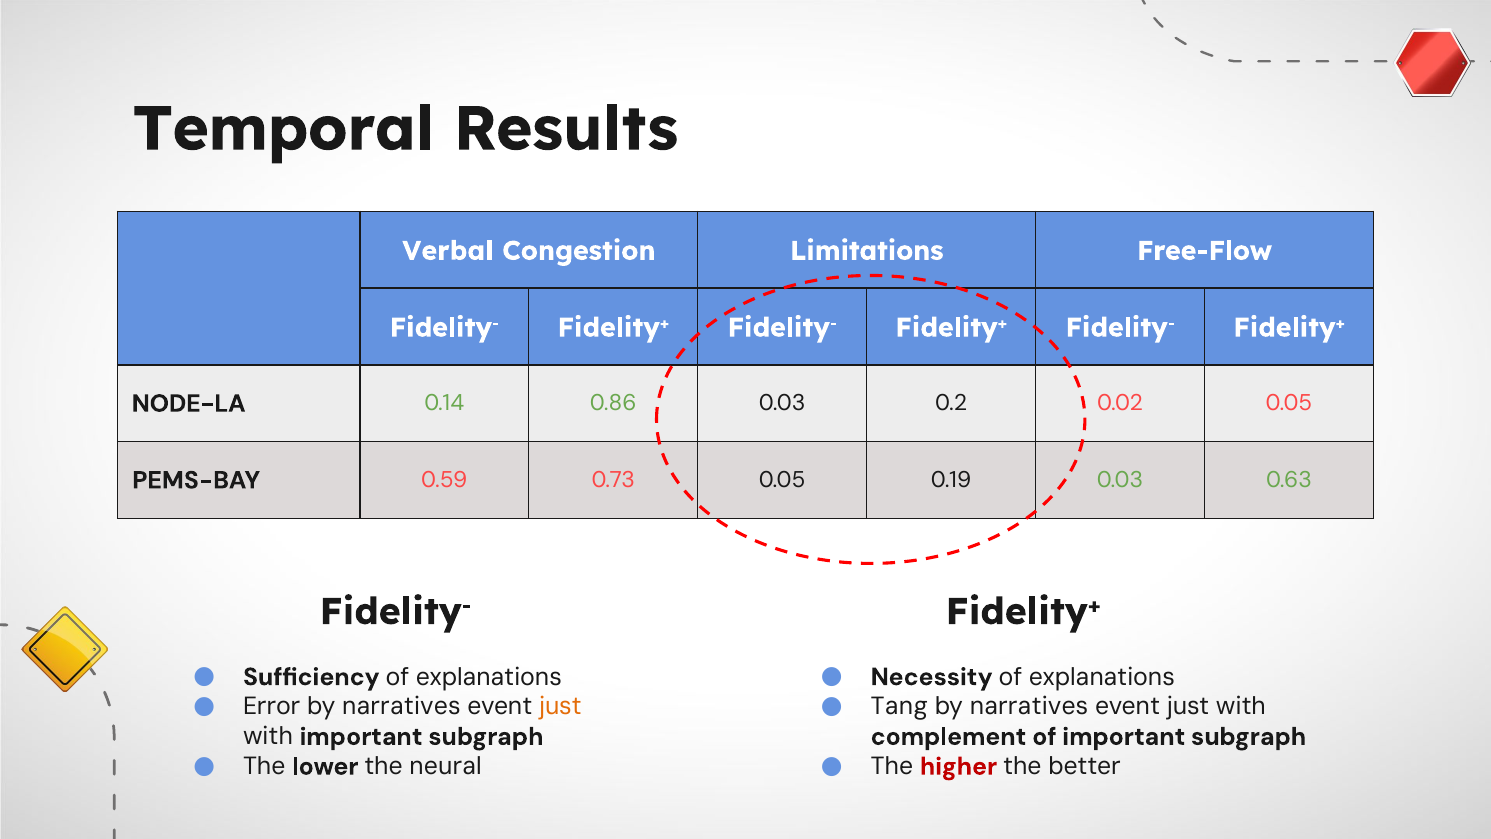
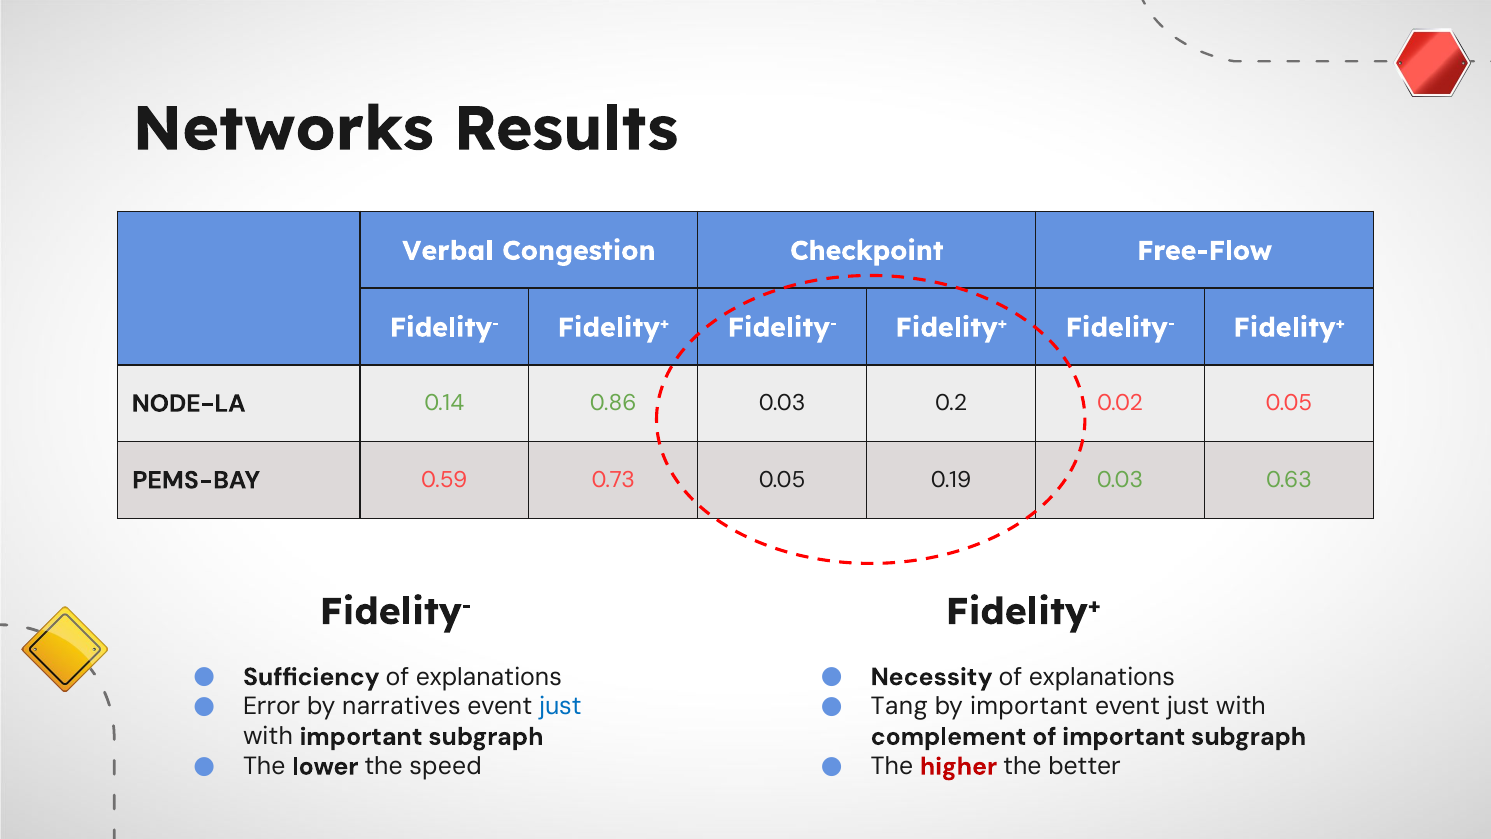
Temporal: Temporal -> Networks (283, 129)
Limitations: Limitations -> Checkpoint (867, 251)
just colour: orange -> blue (560, 706)
narratives: narratives -> important (1029, 706)
neural: neural -> speed (446, 766)
